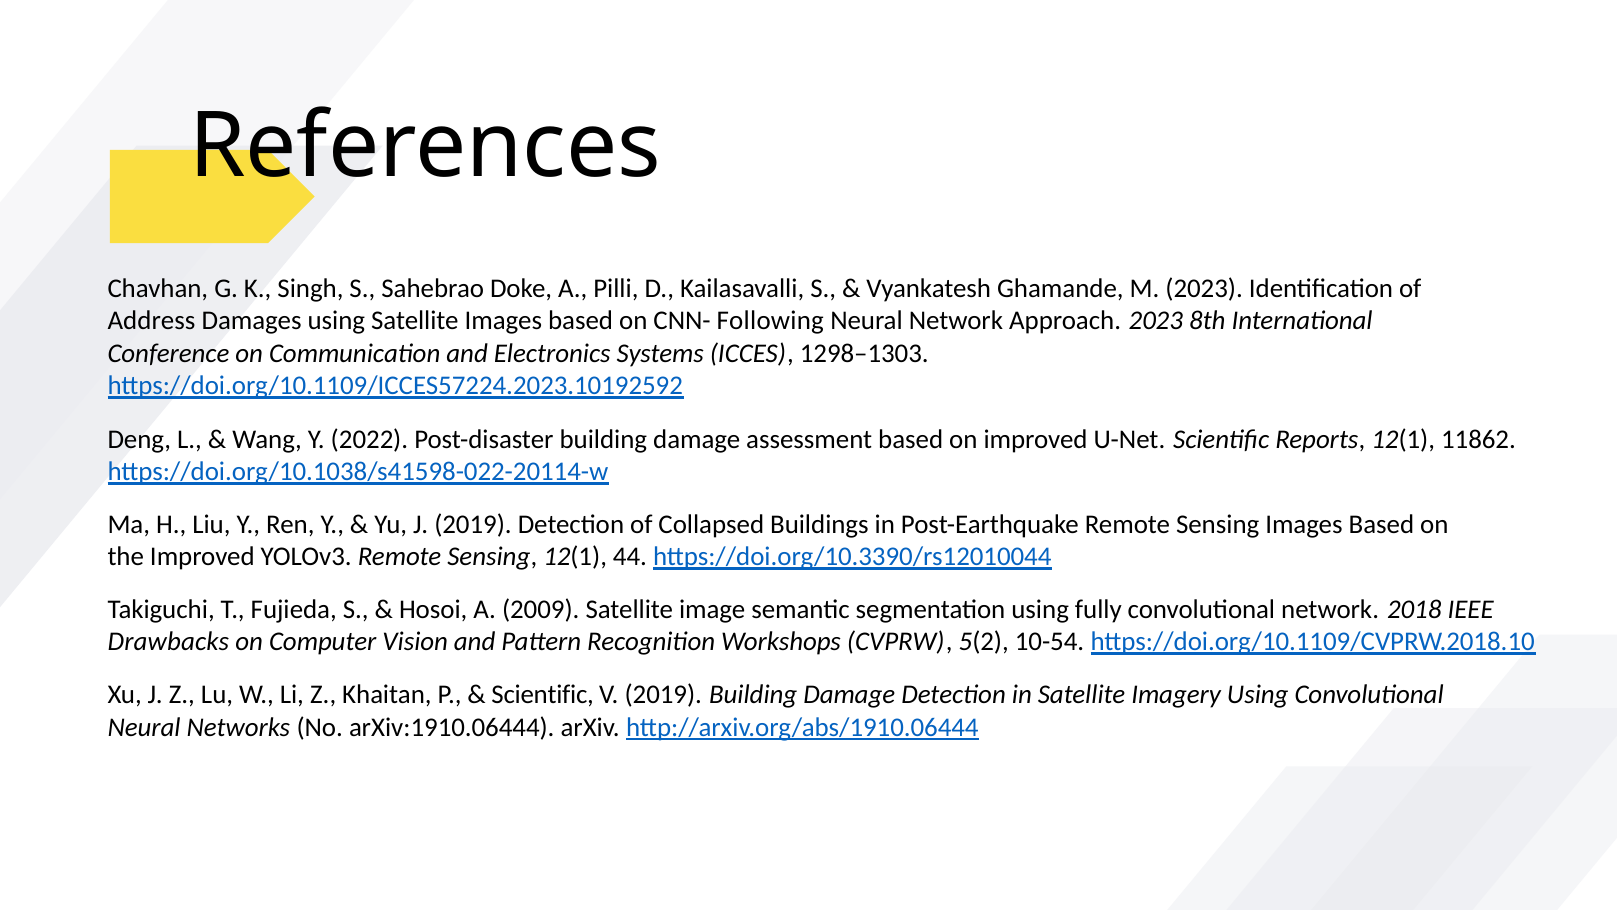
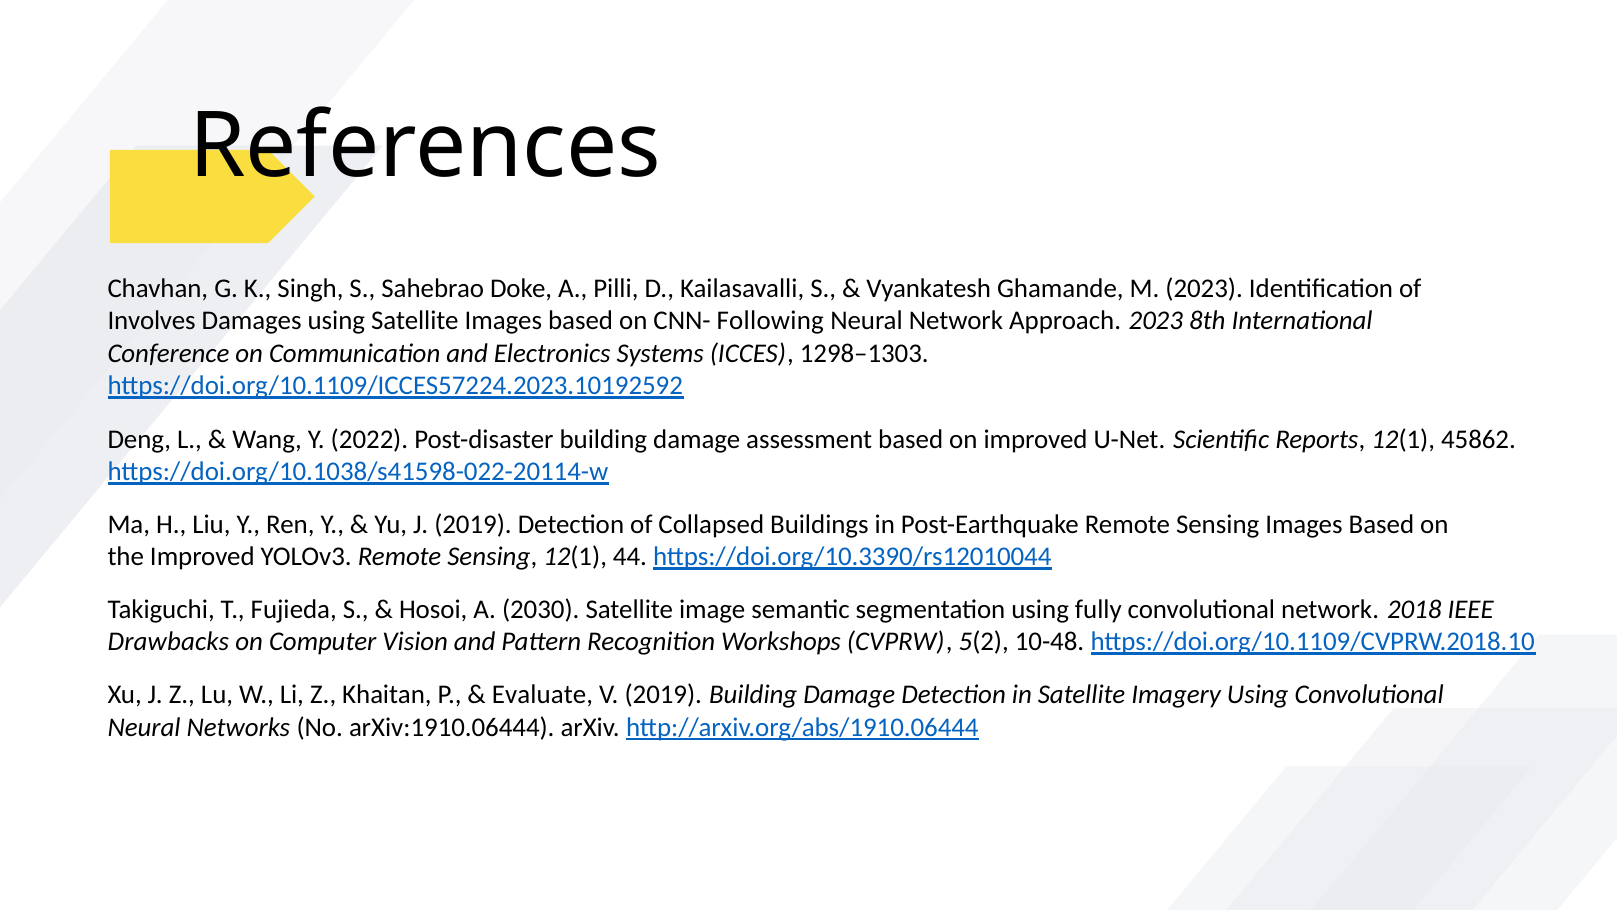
Address: Address -> Involves (152, 321)
11862: 11862 -> 45862 (1478, 439)
2009: 2009 -> 2030 (541, 609)
10-54: 10-54 -> 10-48 (1050, 642)
Scientific: Scientific -> Evaluate (542, 694)
